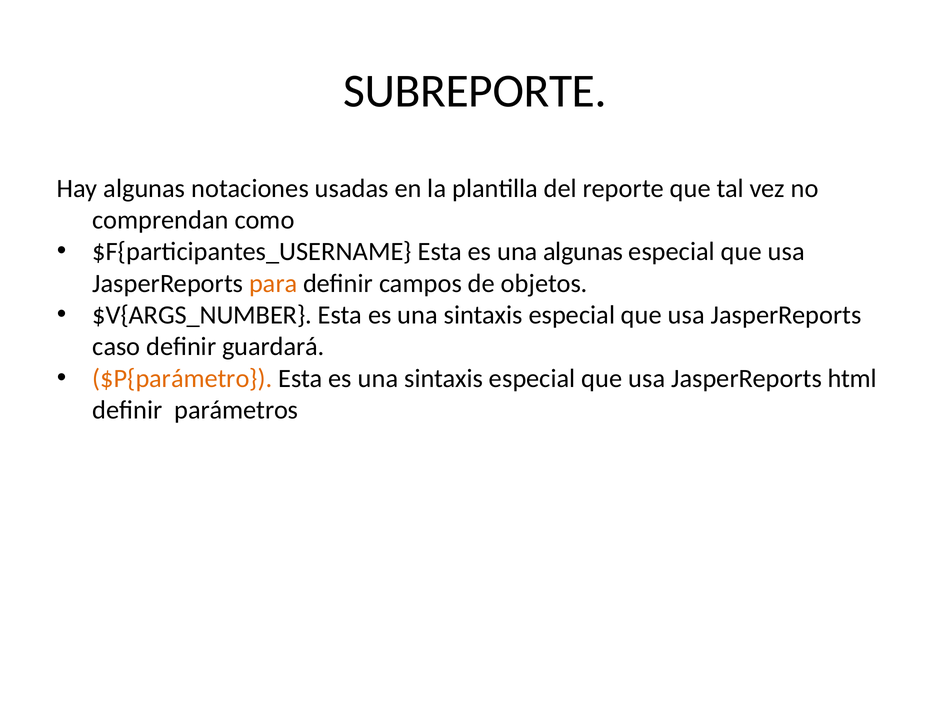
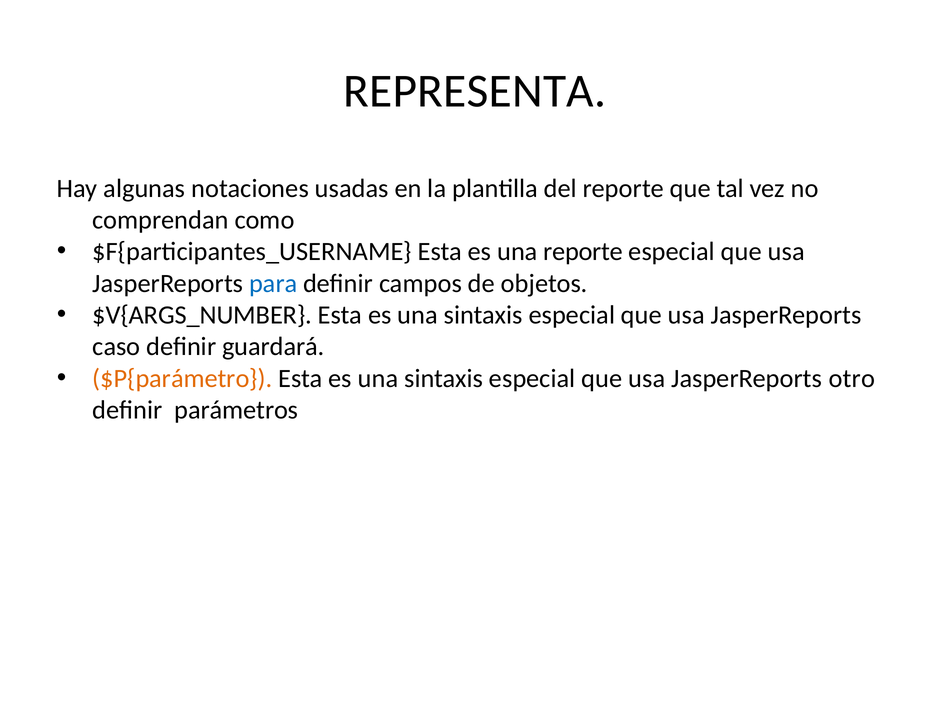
SUBREPORTE: SUBREPORTE -> REPRESENTA (475, 91)
una algunas: algunas -> reporte (583, 252)
para colour: orange -> blue (273, 284)
html: html -> otro (852, 379)
